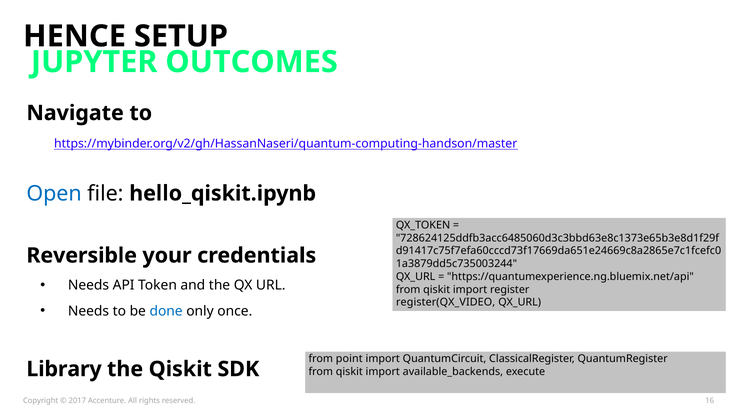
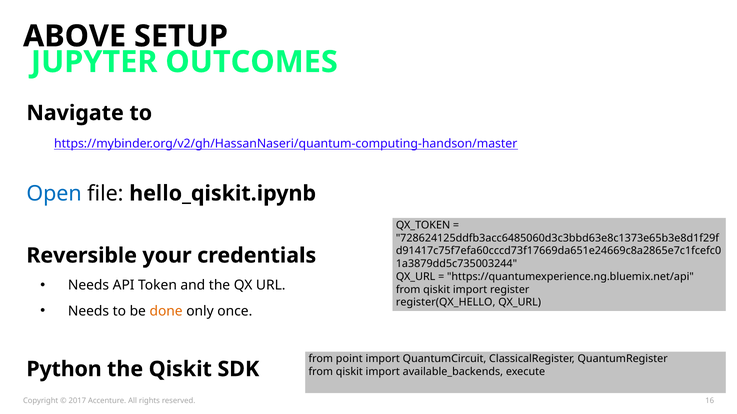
HENCE: HENCE -> ABOVE (75, 36)
register(QX_VIDEO: register(QX_VIDEO -> register(QX_HELLO (446, 303)
done colour: blue -> orange (166, 312)
Library: Library -> Python (64, 370)
